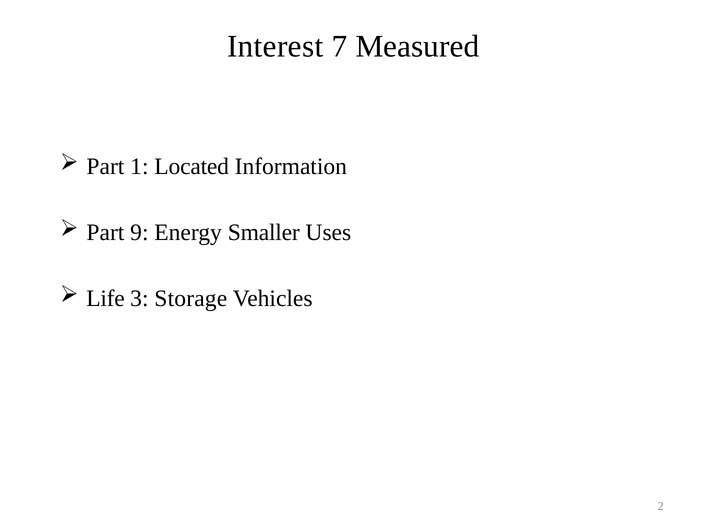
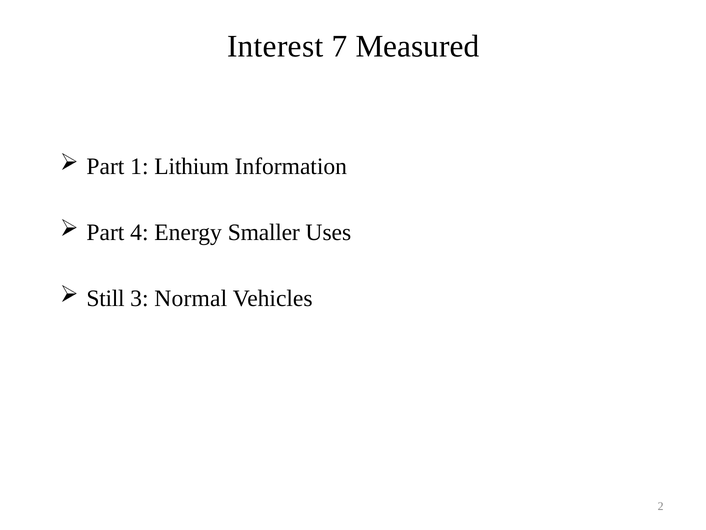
Located: Located -> Lithium (192, 166)
9: 9 -> 4 (139, 232)
Life: Life -> Still (106, 298)
Storage: Storage -> Normal (191, 298)
